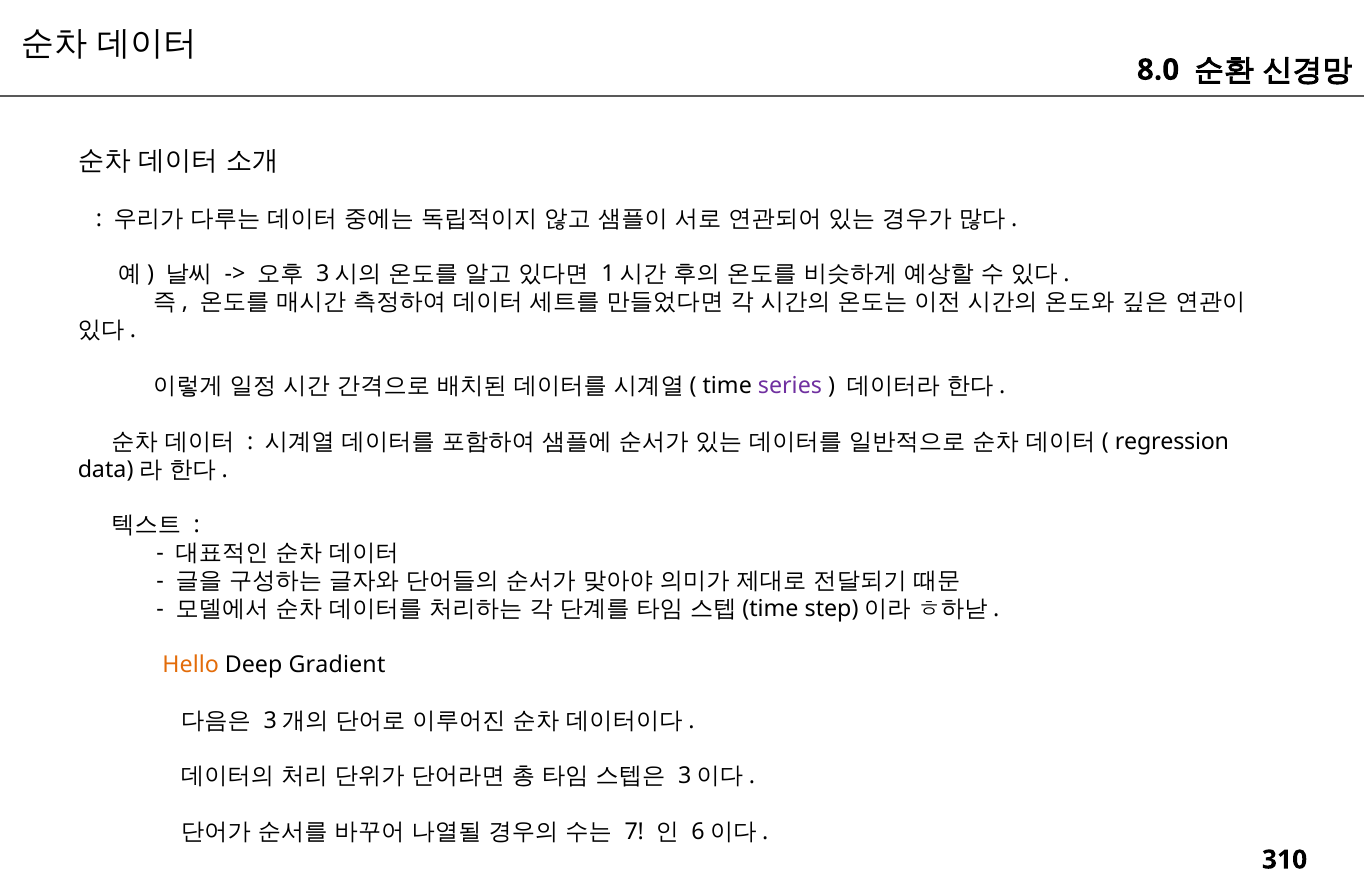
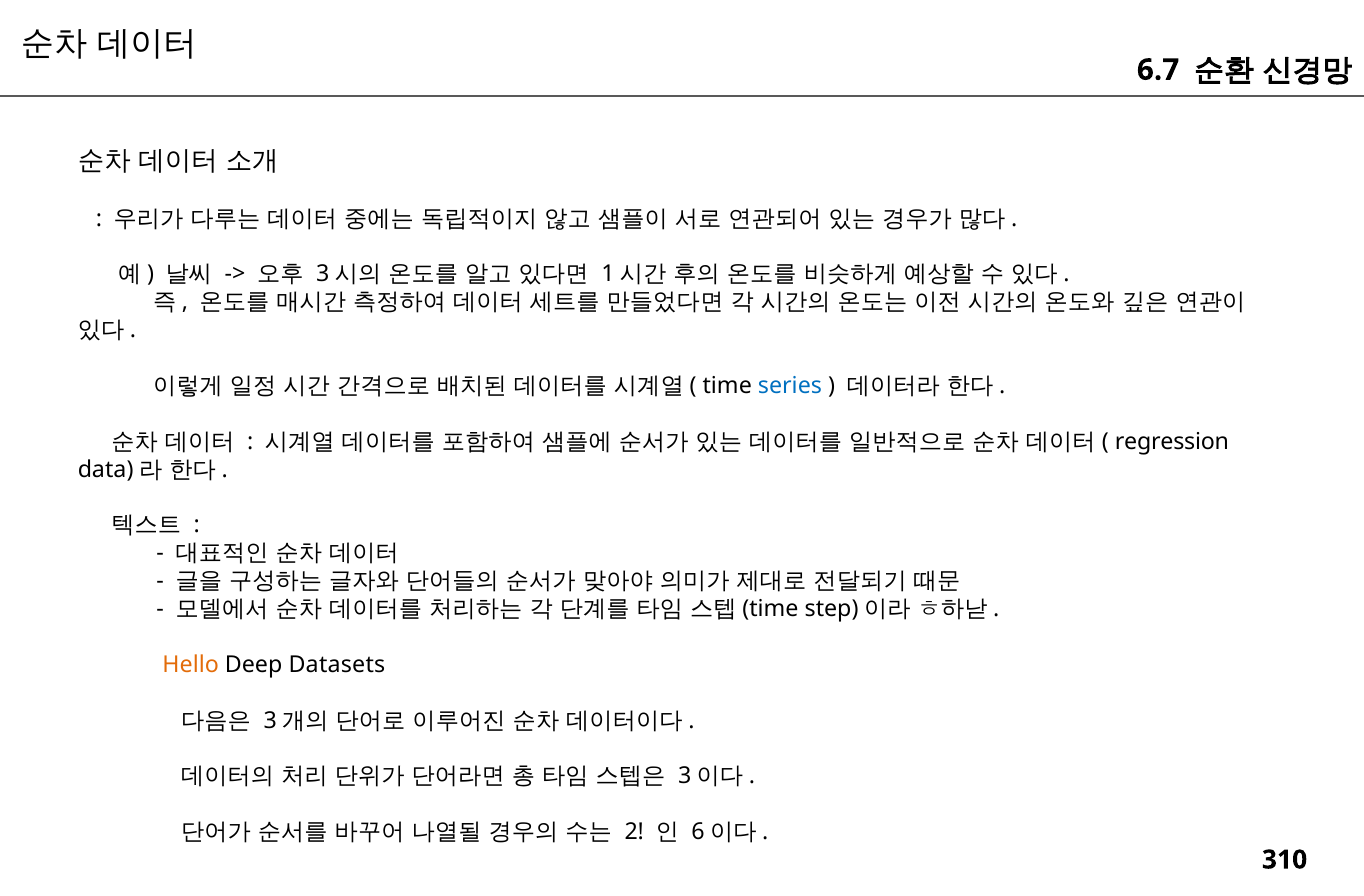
8.0: 8.0 -> 6.7 (1158, 70)
series colour: purple -> blue (790, 386)
Gradient: Gradient -> Datasets (337, 665)
7: 7 -> 2 (634, 832)
